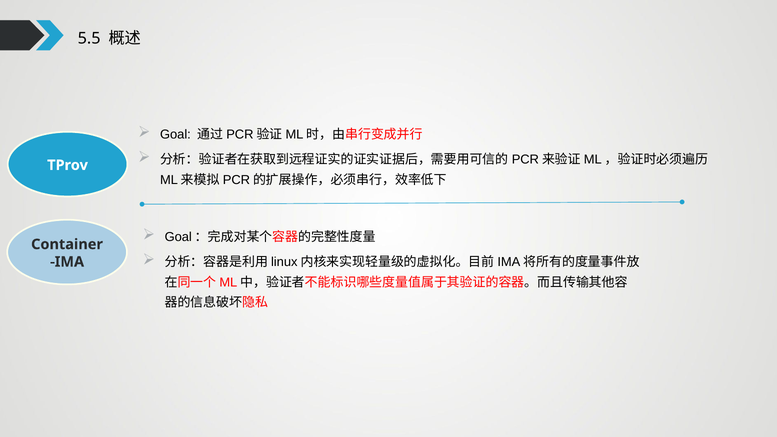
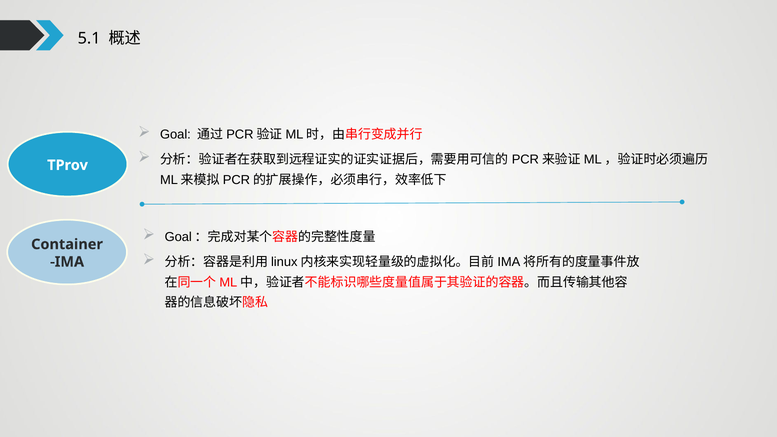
5.5: 5.5 -> 5.1 (89, 38)
